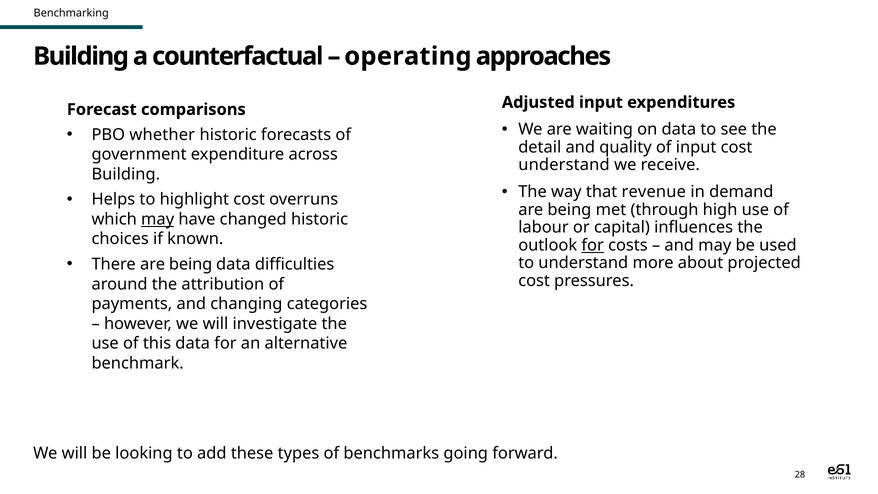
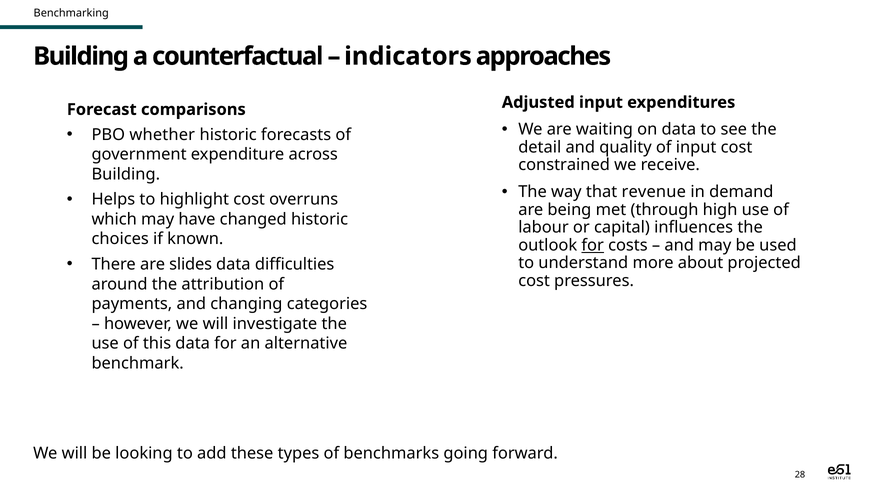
operating: operating -> indicators (408, 56)
understand: understand -> constrained (564, 165)
may underline: present -> none (158, 219)
There are being: being -> slides (191, 264)
